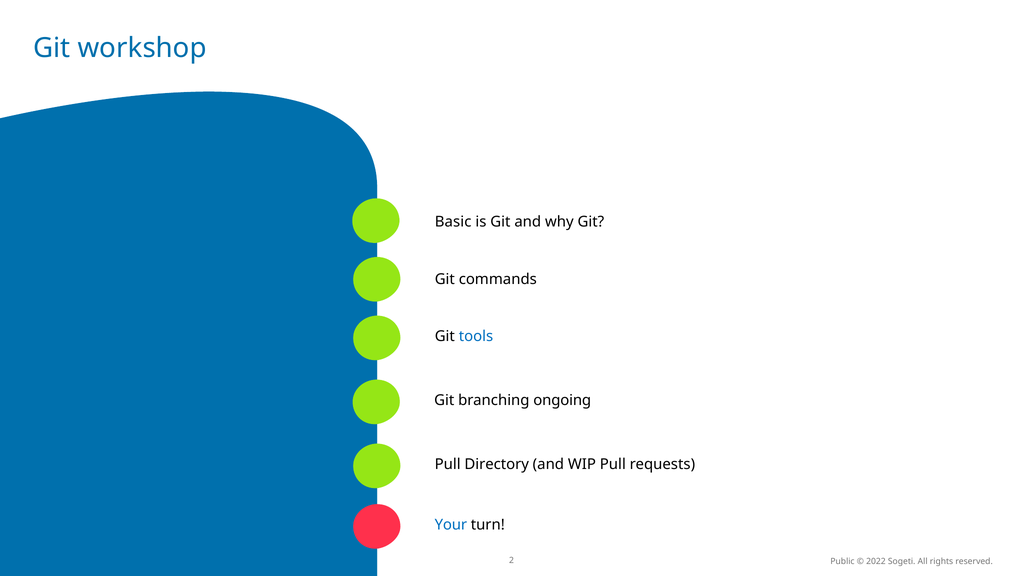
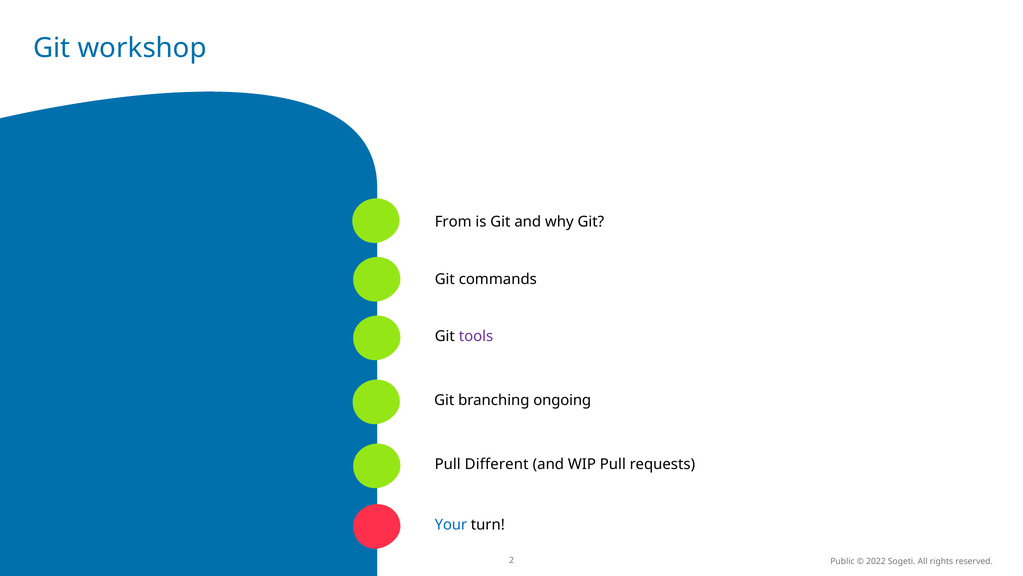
Basic: Basic -> From (453, 221)
tools colour: blue -> purple (476, 336)
Directory: Directory -> Different (497, 464)
